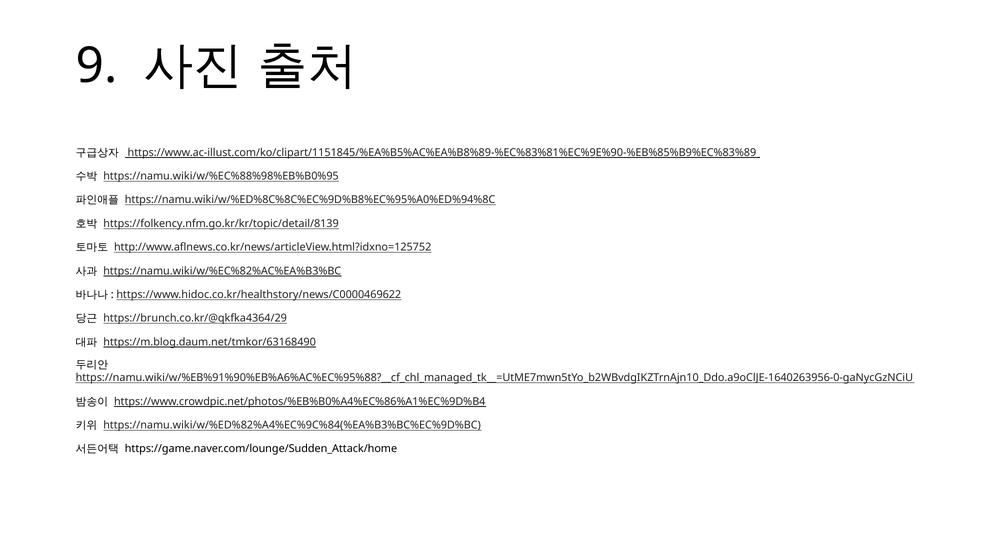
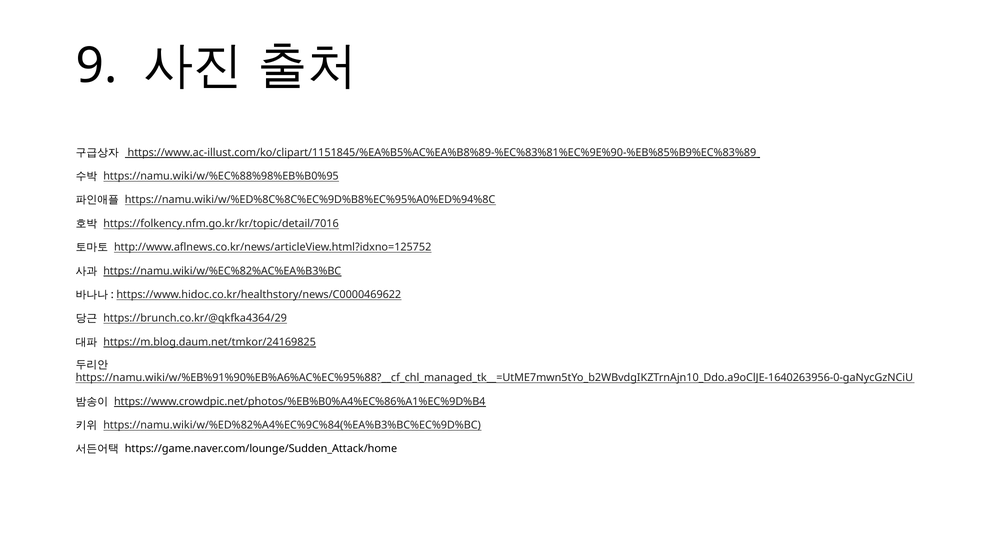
https://folkency.nfm.go.kr/kr/topic/detail/8139: https://folkency.nfm.go.kr/kr/topic/detail/8139 -> https://folkency.nfm.go.kr/kr/topic/detail/7016 (221, 223)
https://m.blog.daum.net/tmkor/63168490: https://m.blog.daum.net/tmkor/63168490 -> https://m.blog.daum.net/tmkor/24169825 (210, 342)
